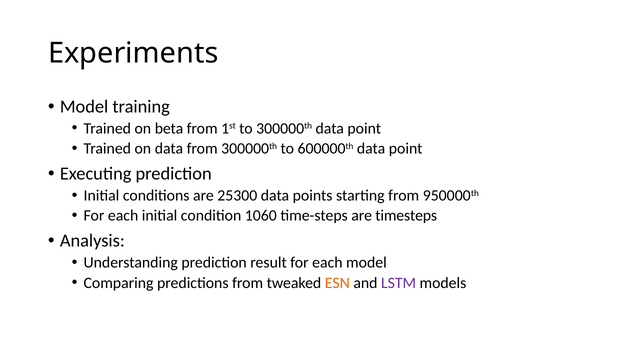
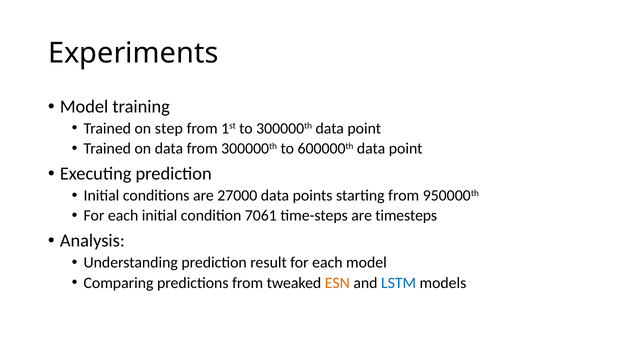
beta: beta -> step (169, 128)
25300: 25300 -> 27000 (237, 195)
1060: 1060 -> 7061 (261, 216)
LSTM colour: purple -> blue (399, 283)
